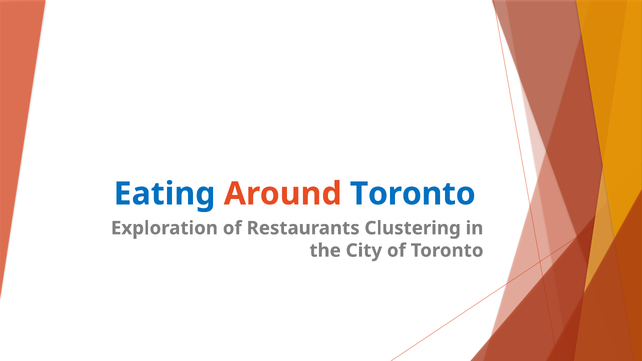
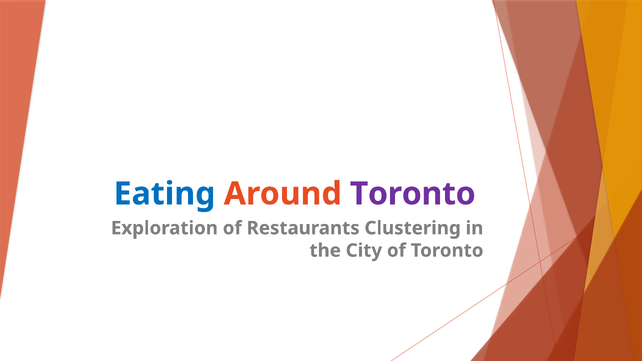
Toronto colour: blue -> purple (413, 194)
